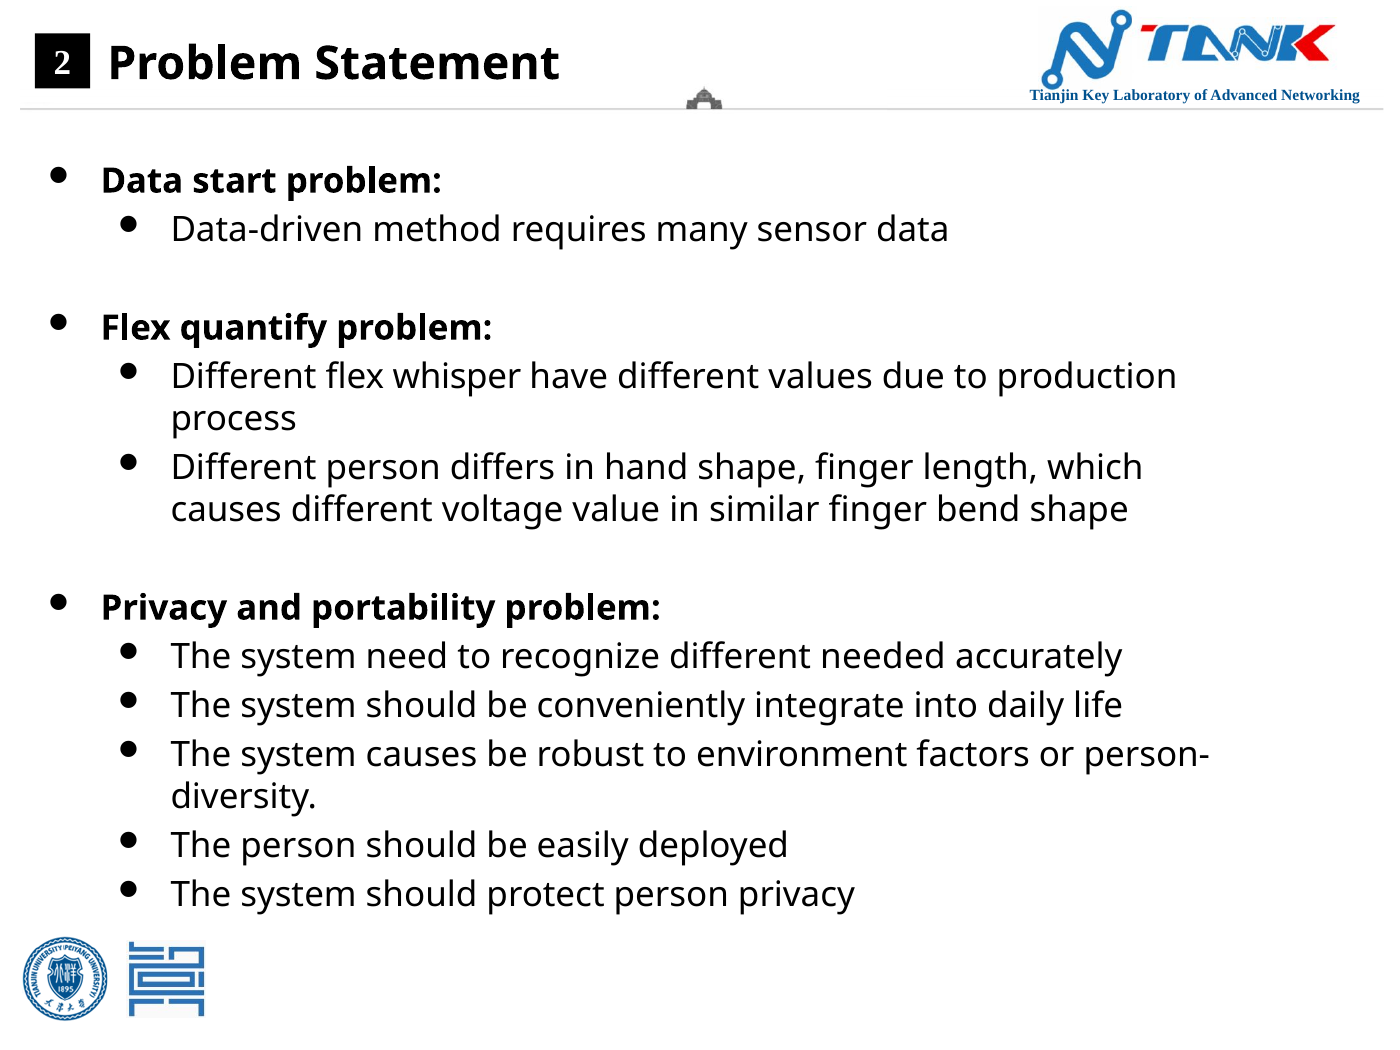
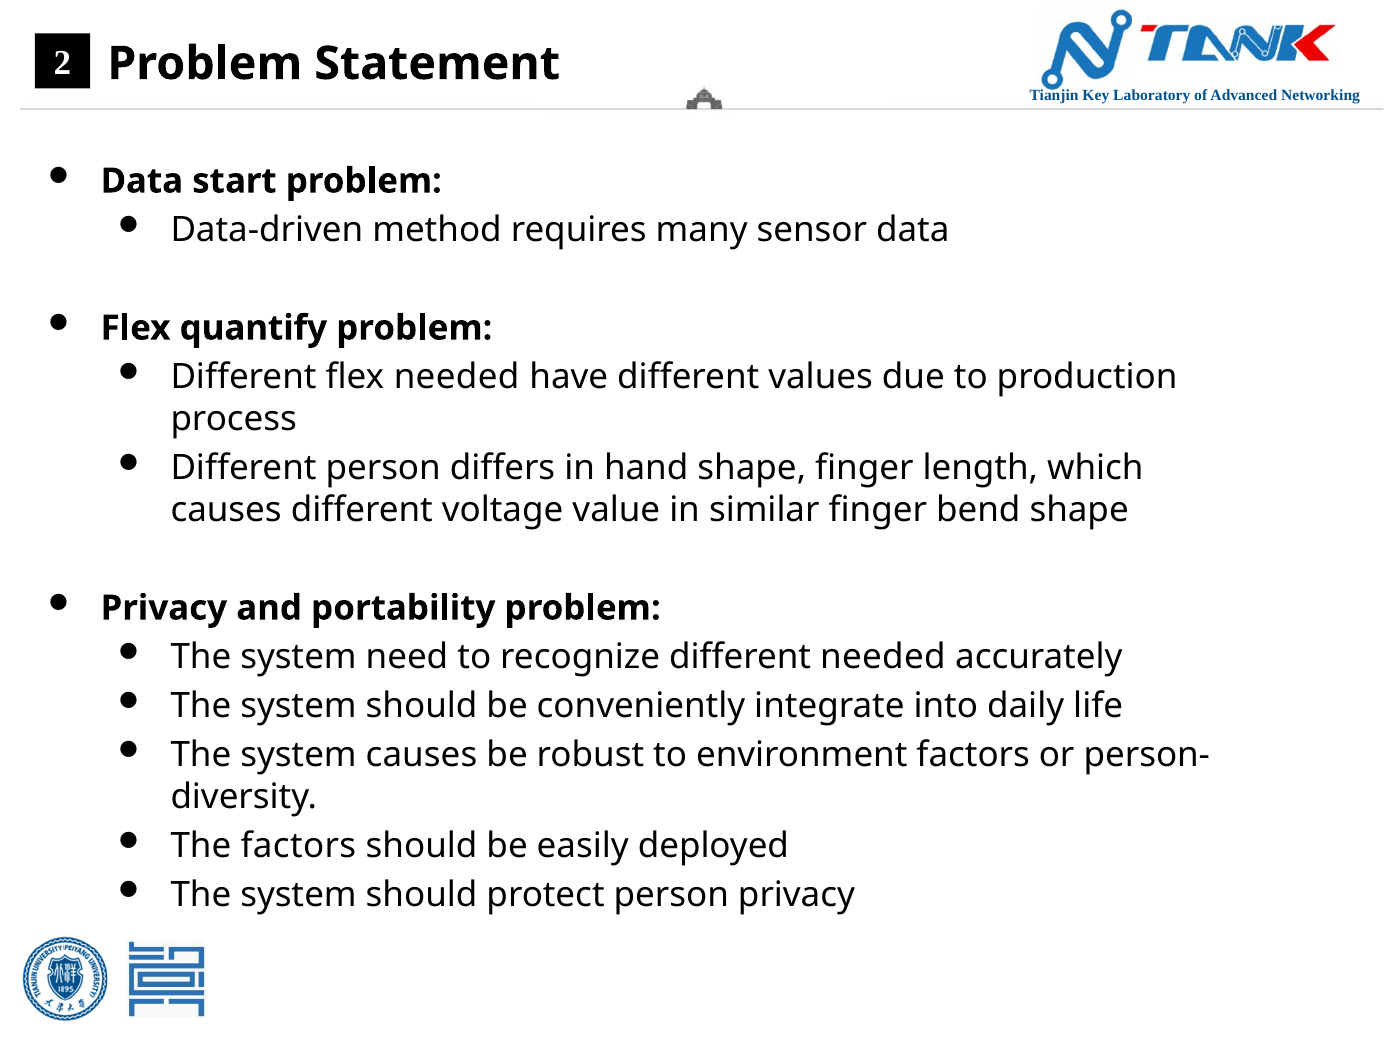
flex whisper: whisper -> needed (457, 377)
The person: person -> factors (298, 846)
